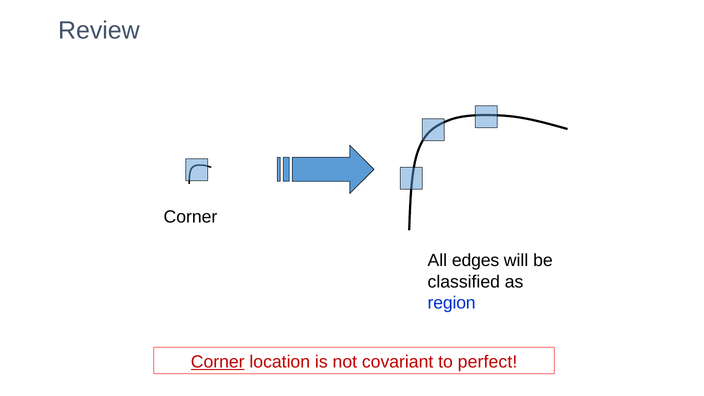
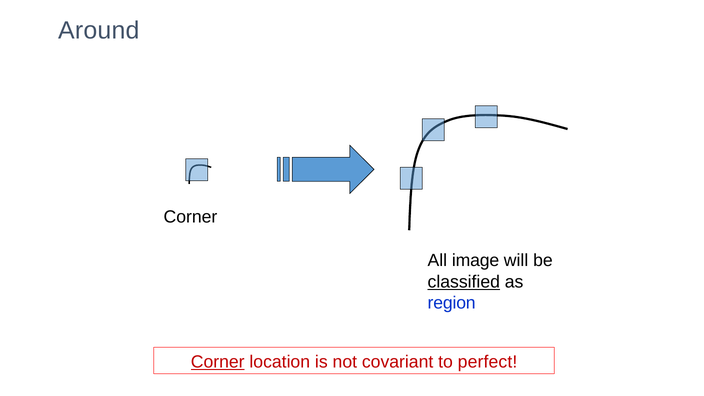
Review: Review -> Around (99, 30)
edges: edges -> image (476, 261)
classified underline: none -> present (464, 282)
